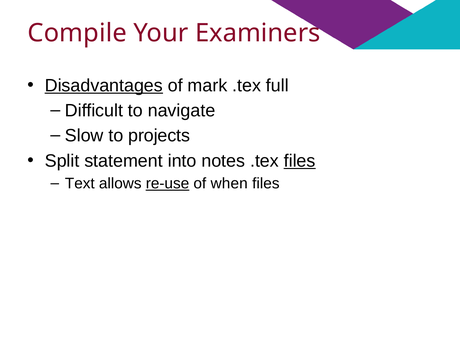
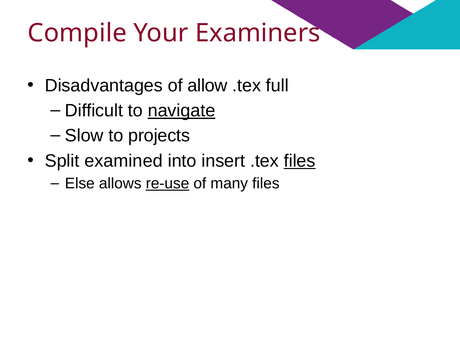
Disadvantages underline: present -> none (104, 86)
mark: mark -> allow (208, 86)
navigate underline: none -> present (182, 111)
statement: statement -> examined (124, 161)
notes: notes -> insert (223, 161)
Text: Text -> Else (80, 184)
when: when -> many (229, 184)
